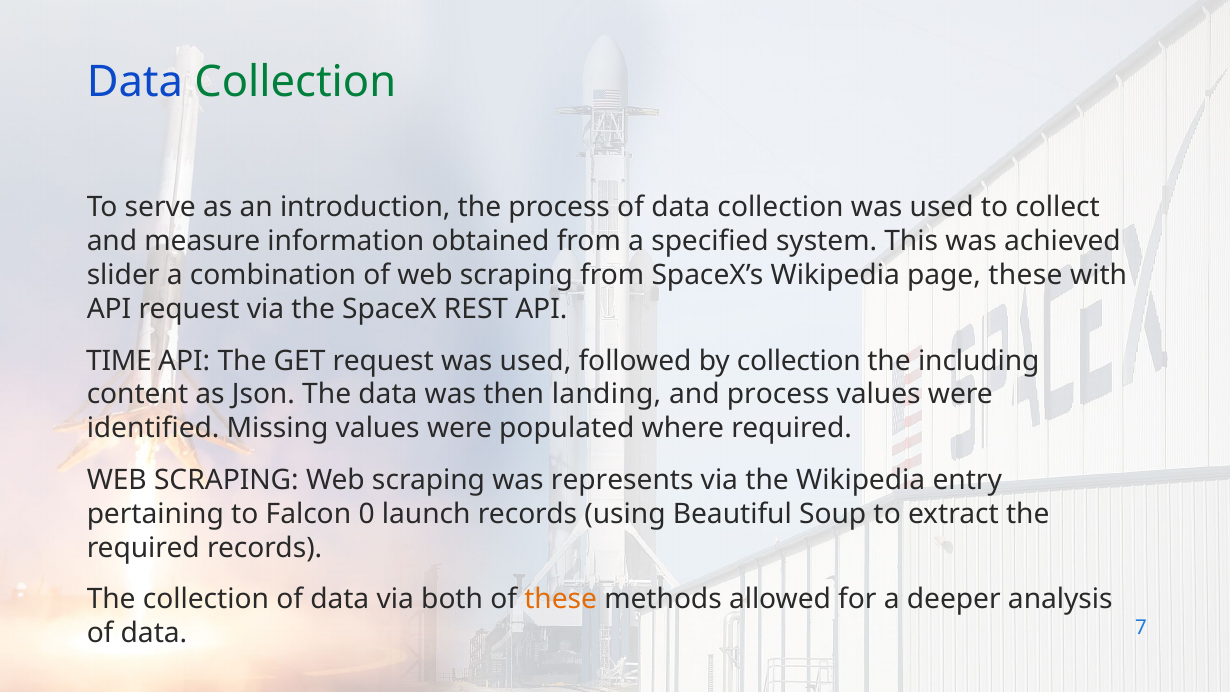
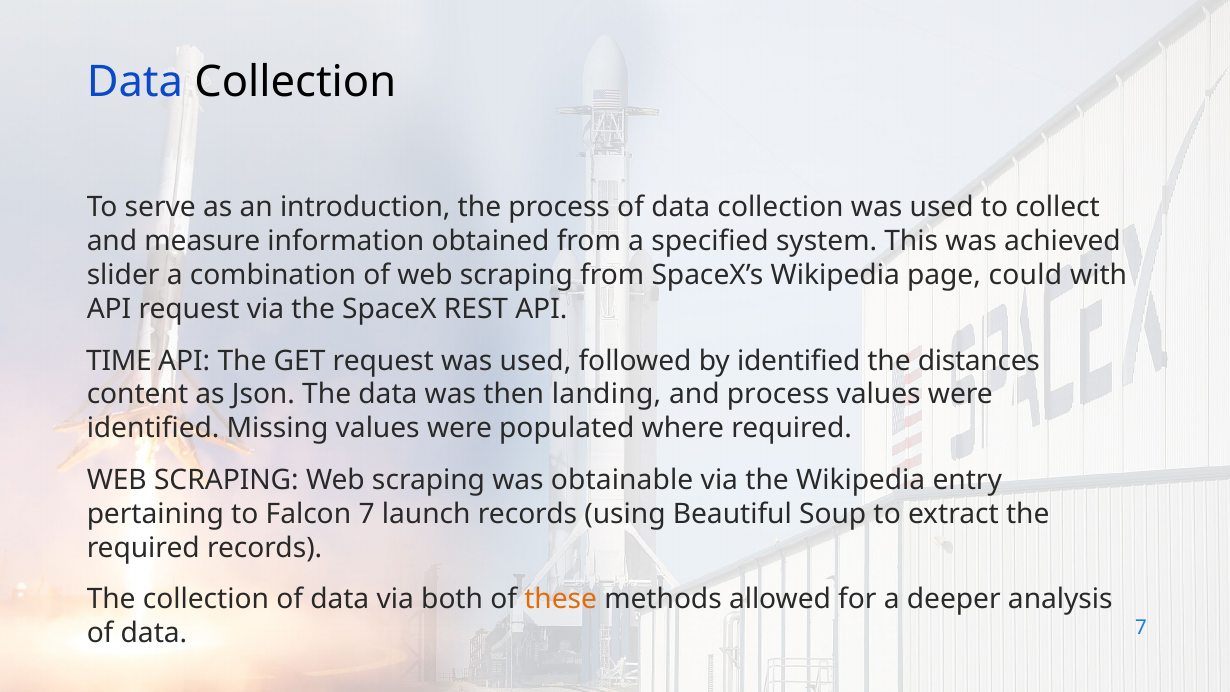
Collection colour: green -> black (295, 82)
page these: these -> could (1025, 275)
by collection: collection -> identified (799, 361)
including: including -> distances (979, 361)
represents: represents -> obtainable (622, 480)
Falcon 0: 0 -> 7 (367, 514)
